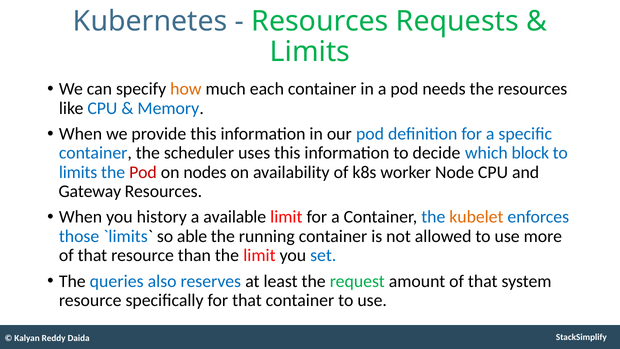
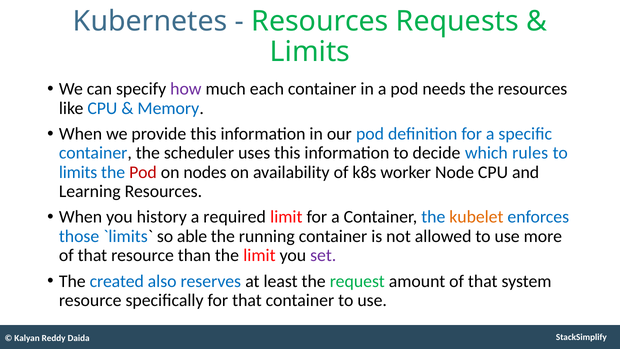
how colour: orange -> purple (186, 89)
block: block -> rules (530, 153)
Gateway: Gateway -> Learning (90, 191)
available: available -> required (235, 217)
set colour: blue -> purple (323, 255)
queries: queries -> created (117, 281)
